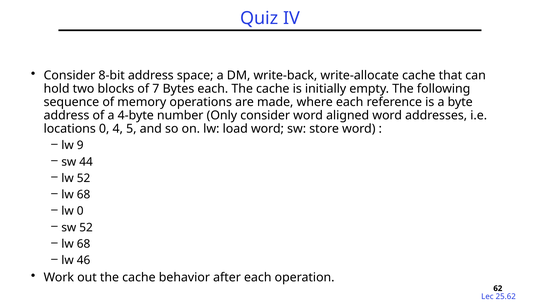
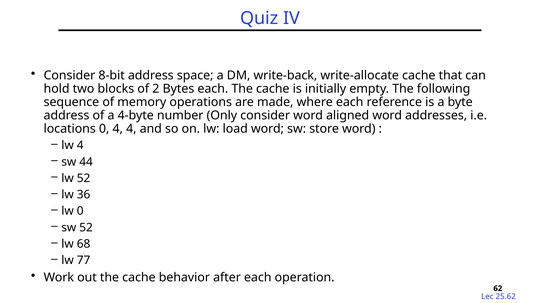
7: 7 -> 2 (156, 89)
4 5: 5 -> 4 (131, 129)
lw 9: 9 -> 4 (80, 146)
68: 68 -> 36 (84, 195)
46: 46 -> 77 (84, 261)
